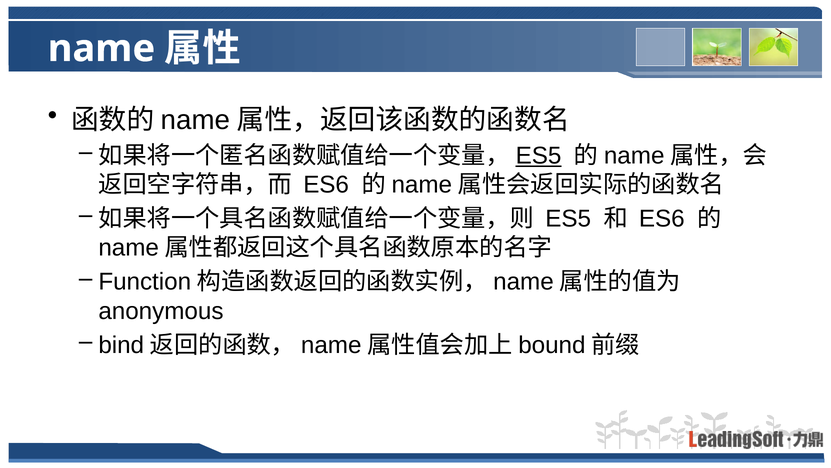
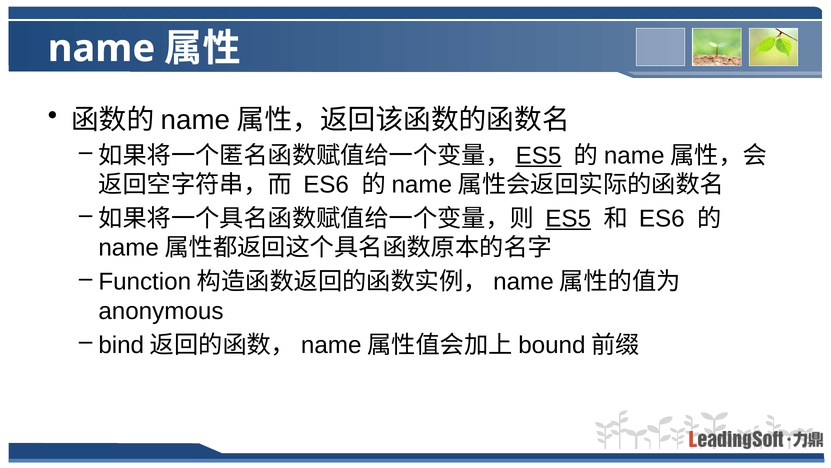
ES5 underline: none -> present (568, 219)
